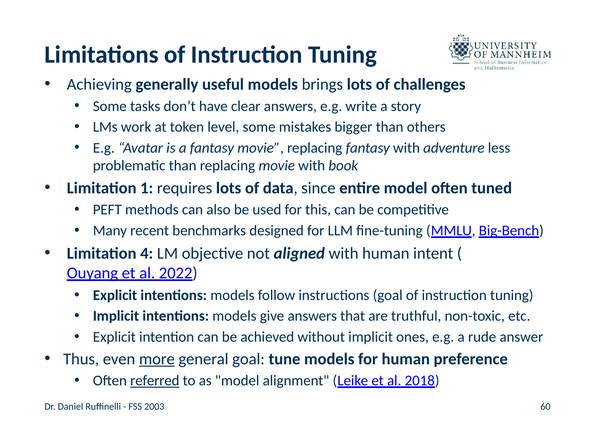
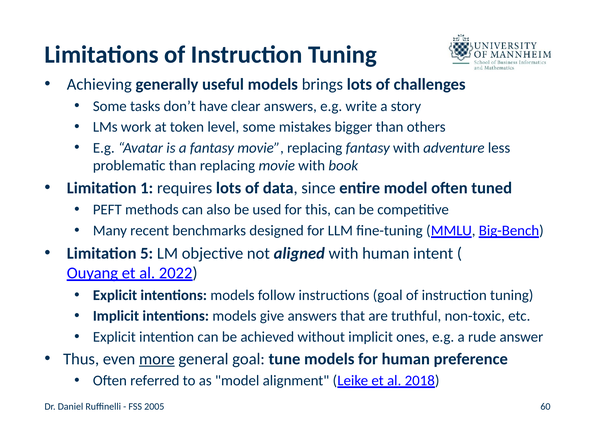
4: 4 -> 5 (147, 253)
referred underline: present -> none (155, 380)
2003: 2003 -> 2005 (154, 406)
